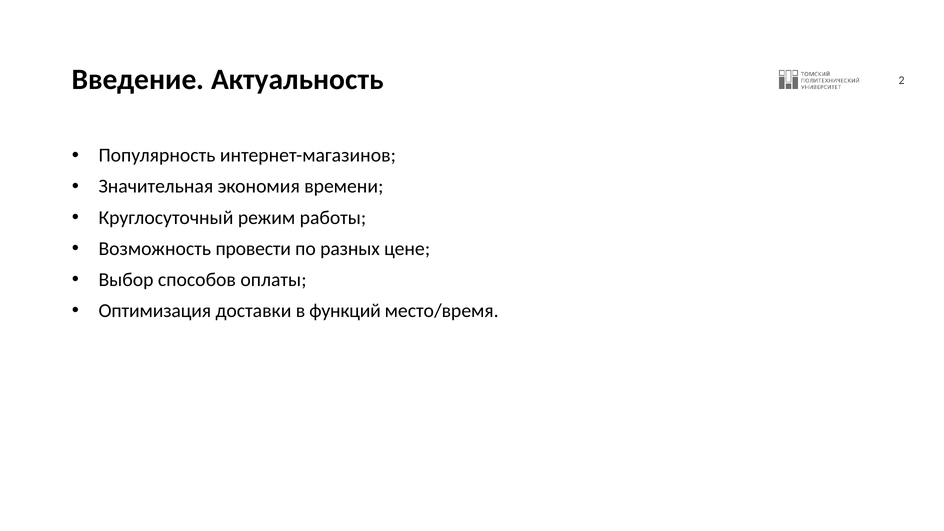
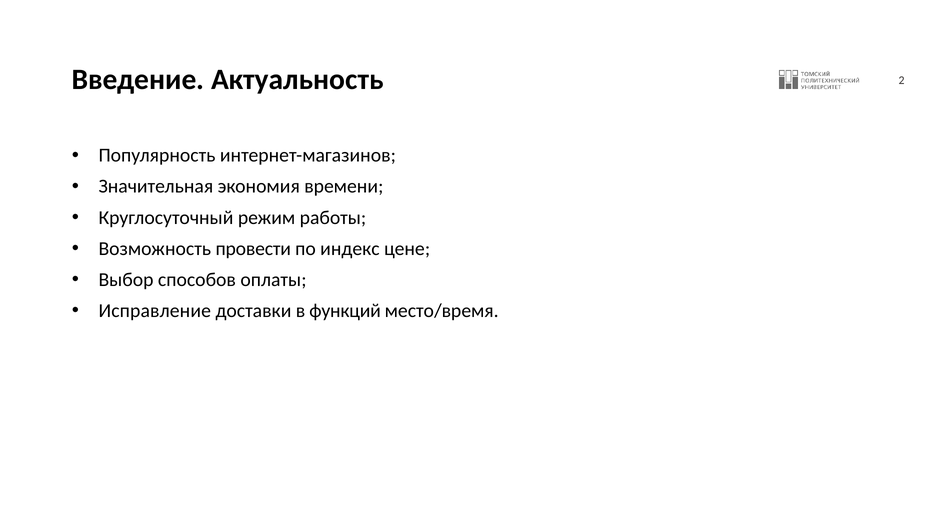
разных: разных -> индекс (350, 249)
Оптимизация: Оптимизация -> Исправление (155, 311)
